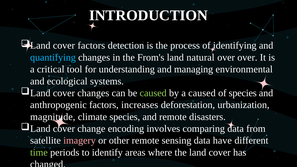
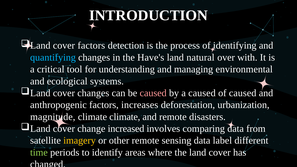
From's: From's -> Have's (151, 57)
over over: over -> with (247, 57)
caused colour: light green -> pink (153, 93)
of species: species -> caused (243, 93)
climate species: species -> climate (125, 117)
encoding: encoding -> increased (126, 129)
imagery colour: pink -> yellow (80, 141)
have: have -> label (222, 141)
